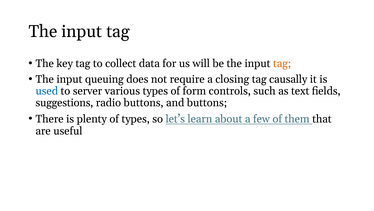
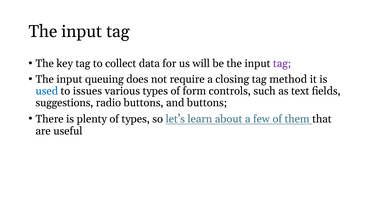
tag colour: orange -> purple (282, 63)
causally: causally -> method (288, 79)
server: server -> issues (87, 91)
